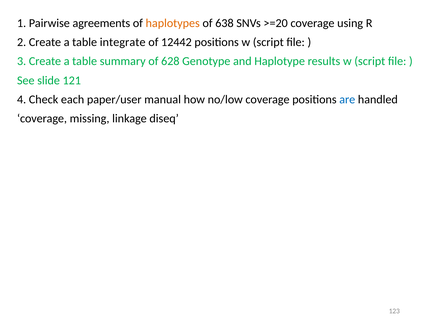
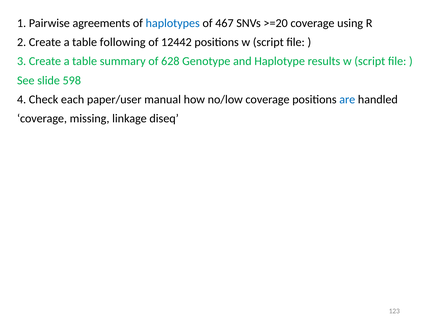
haplotypes colour: orange -> blue (173, 23)
638: 638 -> 467 (224, 23)
integrate: integrate -> following (123, 42)
121: 121 -> 598 (72, 80)
